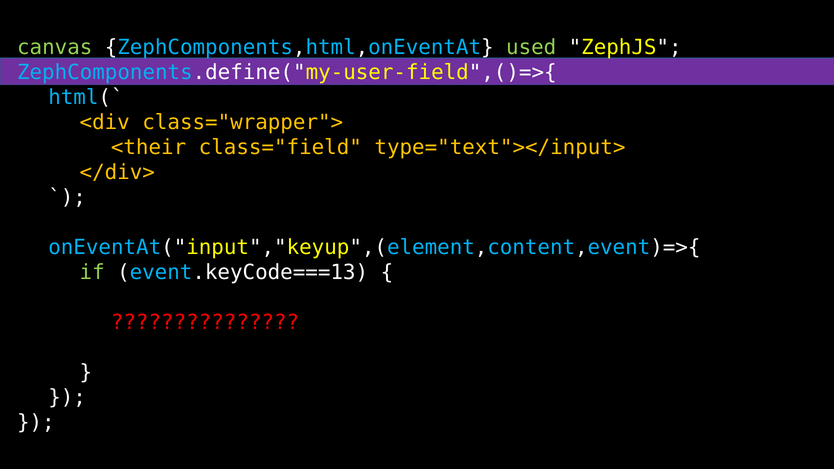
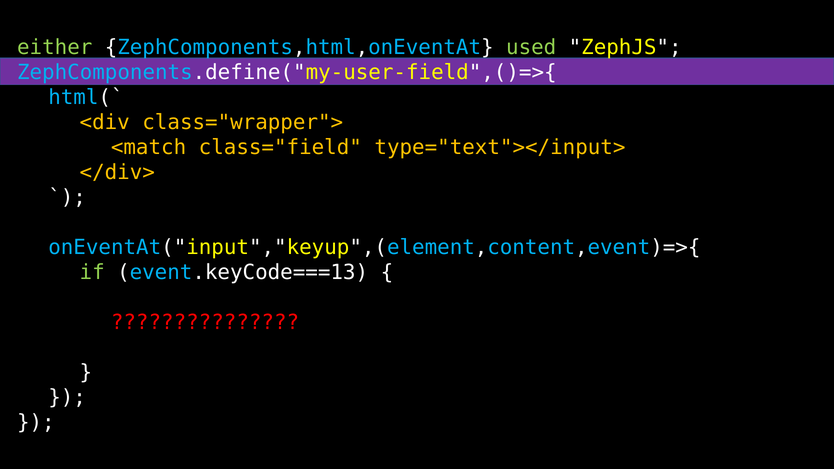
canvas: canvas -> either (55, 47)
<their: <their -> <match (149, 147)
